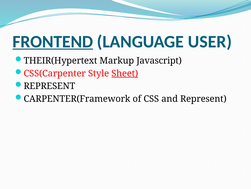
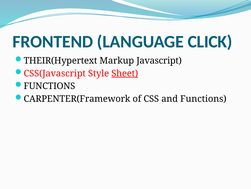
FRONTEND underline: present -> none (53, 41)
USER: USER -> CLICK (210, 41)
CSS(Carpenter: CSS(Carpenter -> CSS(Javascript (55, 73)
REPRESENT: REPRESENT -> FUNCTIONS (49, 86)
and Represent: Represent -> Functions (203, 98)
